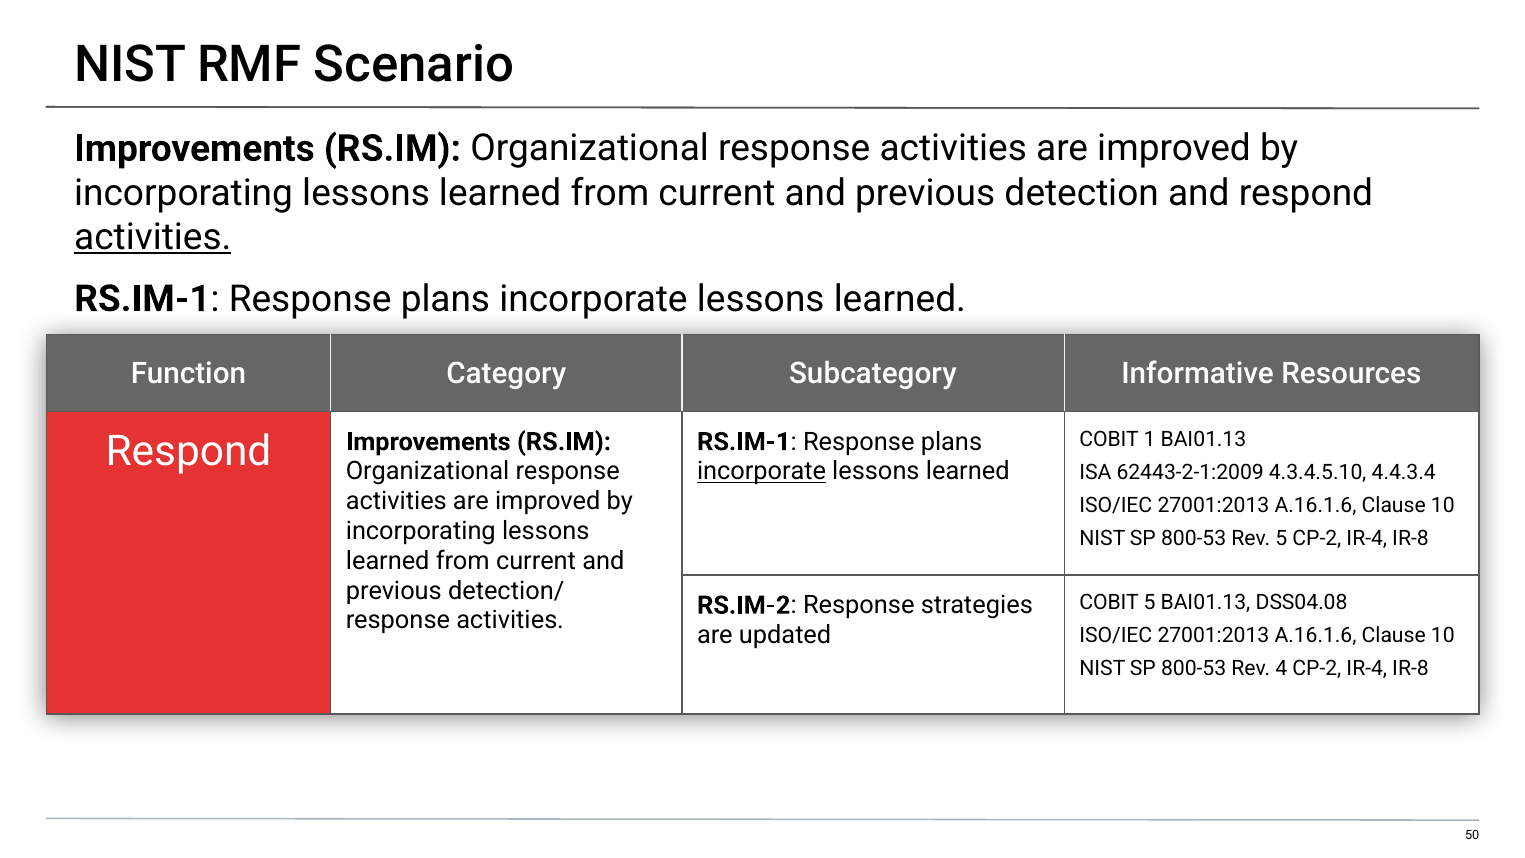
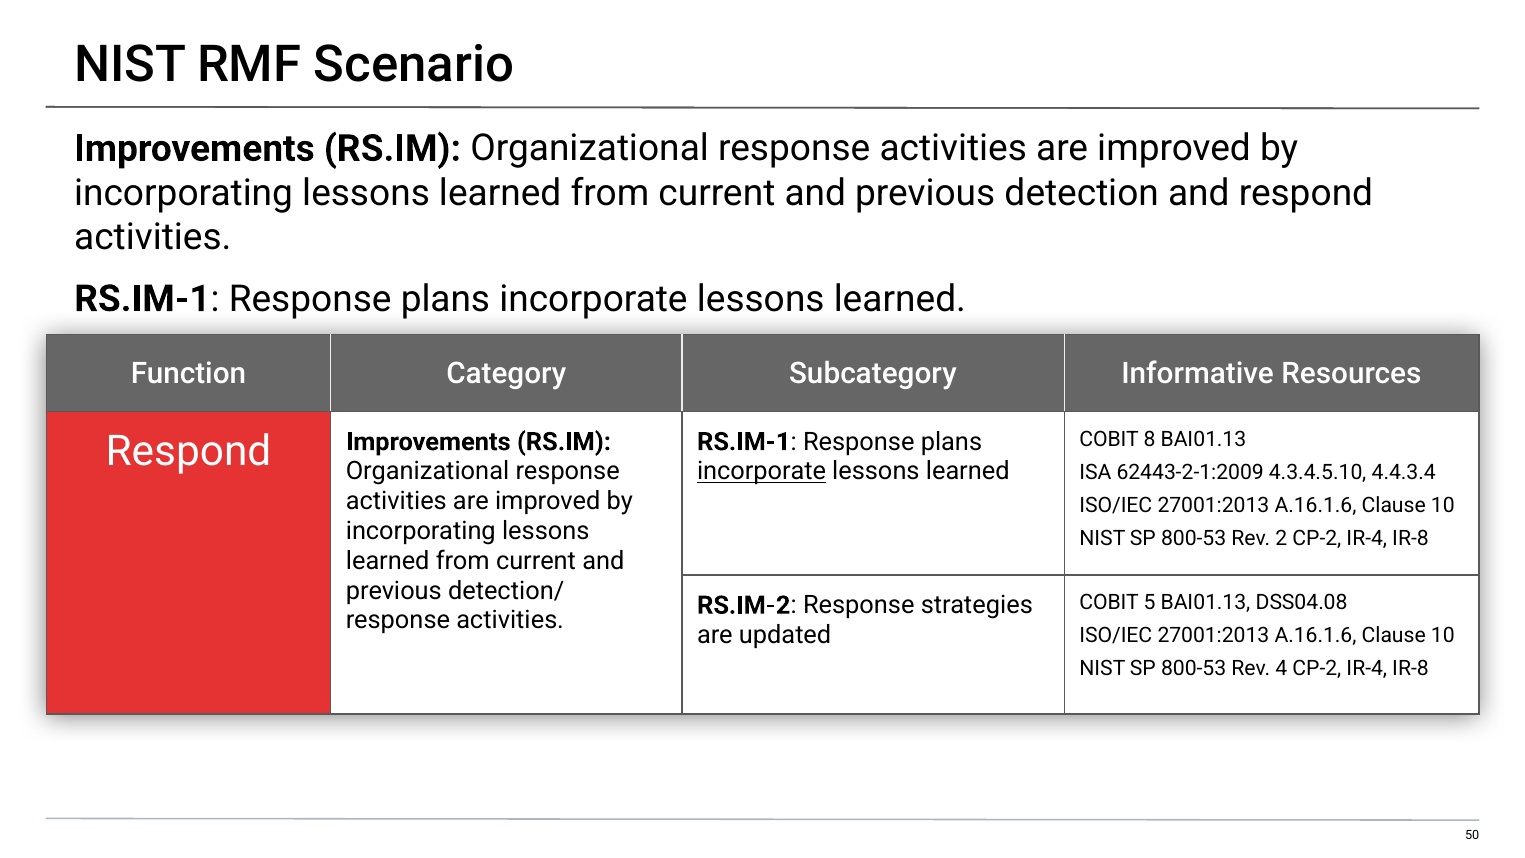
activities underline: present -> none (153, 237)
1: 1 -> 8 (1149, 439)
Rev 5: 5 -> 2 (1281, 538)
